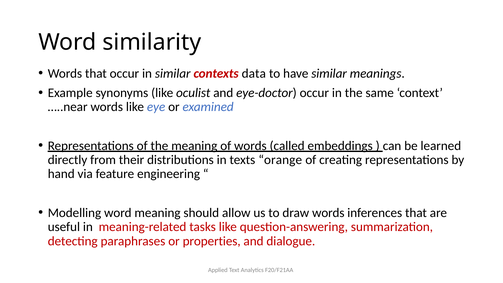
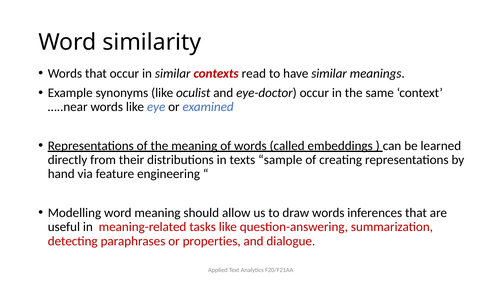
data: data -> read (254, 73)
orange: orange -> sample (280, 160)
